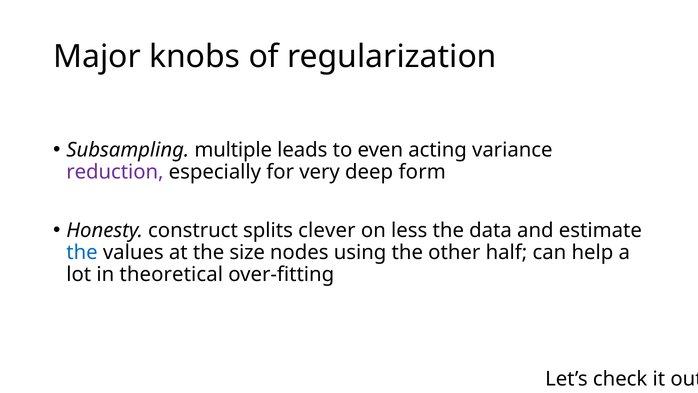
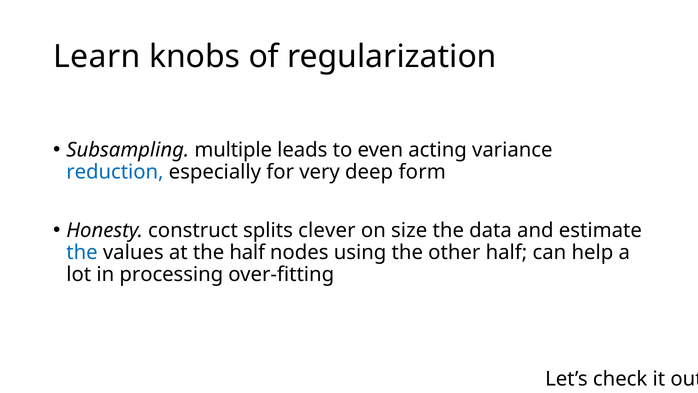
Major: Major -> Learn (97, 56)
reduction colour: purple -> blue (115, 172)
less: less -> size (409, 230)
the size: size -> half (247, 252)
theoretical: theoretical -> processing (171, 274)
